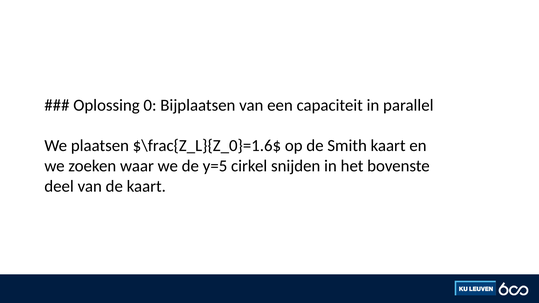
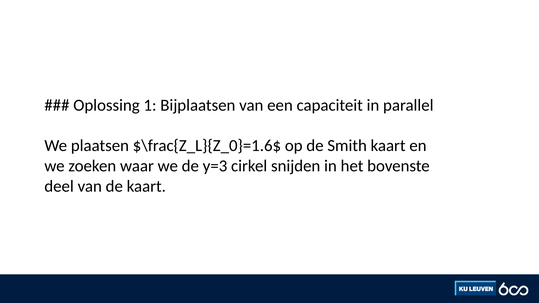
0: 0 -> 1 (150, 105)
y=5: y=5 -> y=3 (215, 166)
